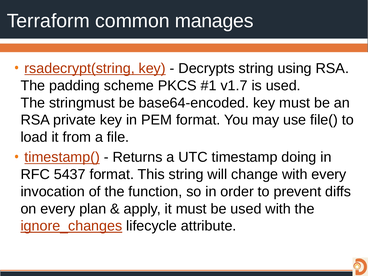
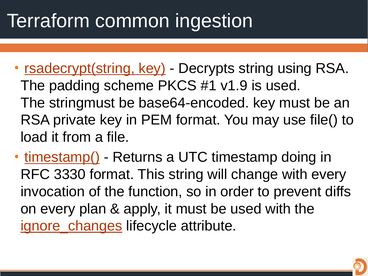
manages: manages -> ingestion (214, 21)
v1.7: v1.7 -> v1.9 (234, 86)
5437: 5437 -> 3330 (70, 174)
